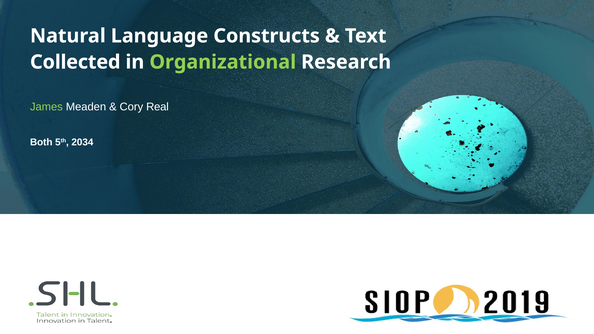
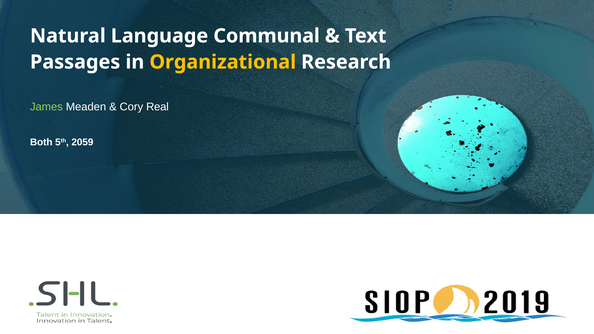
Constructs: Constructs -> Communal (267, 36)
Collected: Collected -> Passages (75, 62)
Organizational colour: light green -> yellow (223, 62)
2034: 2034 -> 2059 (82, 142)
